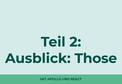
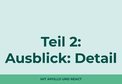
Those: Those -> Detail (96, 59)
